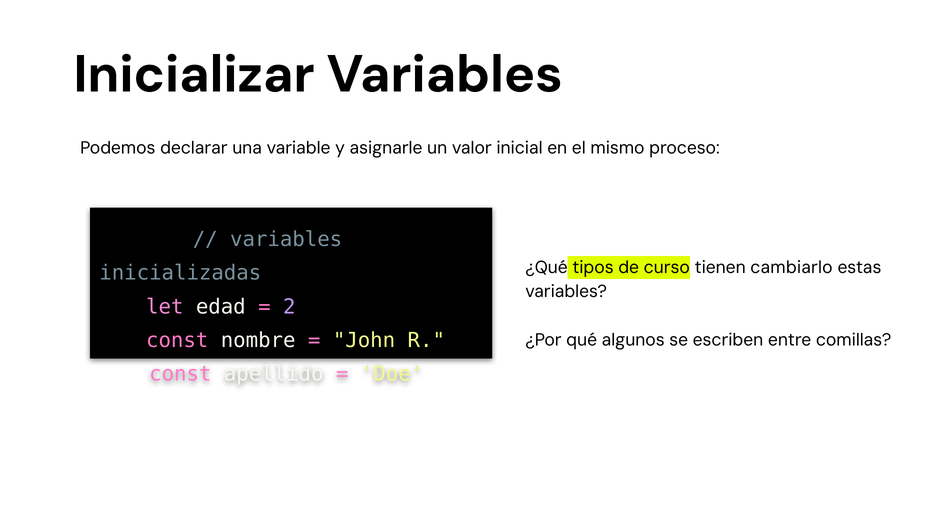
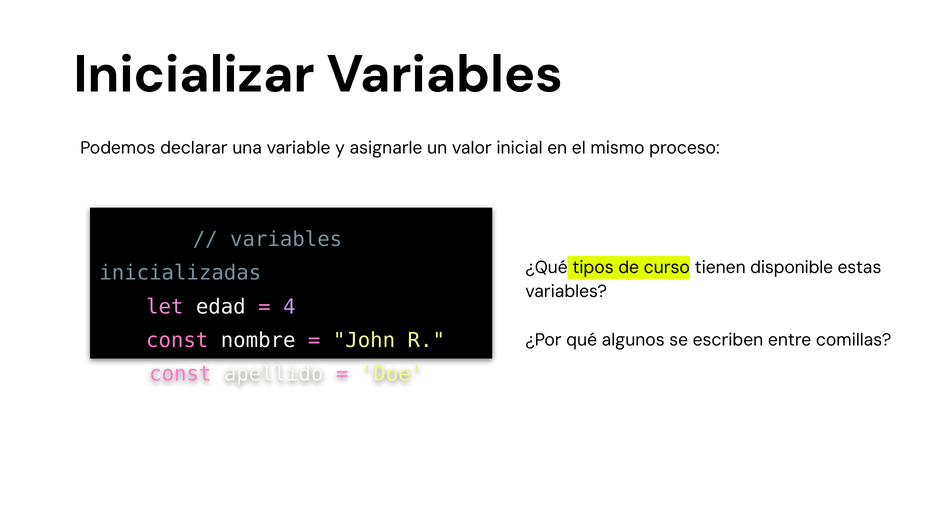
cambiarlo: cambiarlo -> disponible (792, 268)
2: 2 -> 4 (289, 307)
